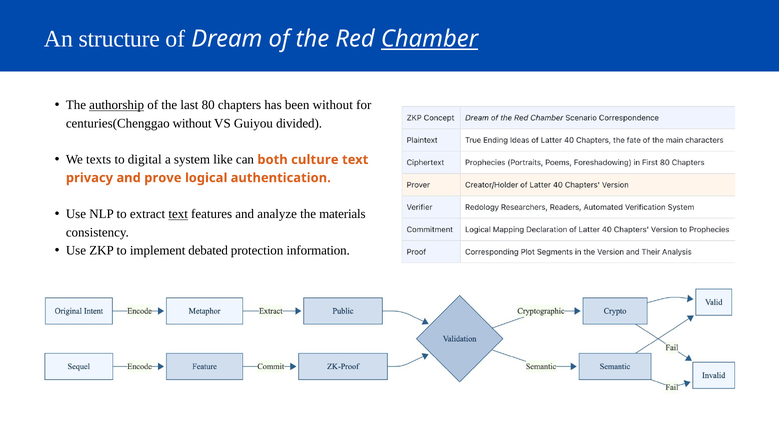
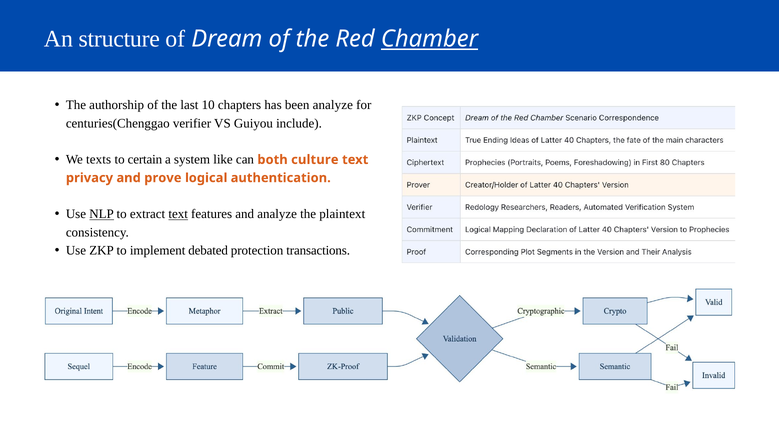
authorship underline: present -> none (117, 105)
80: 80 -> 10 (208, 105)
been without: without -> analyze (333, 105)
centuries(Chenggao without: without -> verifier (192, 123)
divided: divided -> include (299, 123)
digital: digital -> certain (145, 160)
NLP underline: none -> present (102, 214)
materials: materials -> plaintext (342, 214)
information: information -> transactions (318, 251)
